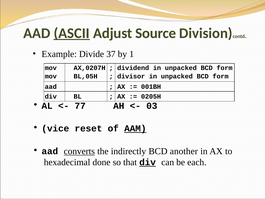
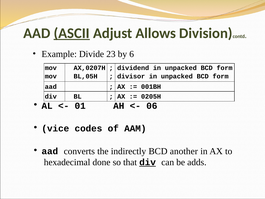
Source: Source -> Allows (156, 33)
37: 37 -> 23 (111, 54)
1: 1 -> 6 (132, 54)
77: 77 -> 01 (80, 106)
03: 03 -> 06 (152, 106)
reset: reset -> codes (88, 128)
AAM underline: present -> none (135, 128)
converts underline: present -> none (79, 151)
each: each -> adds (197, 162)
